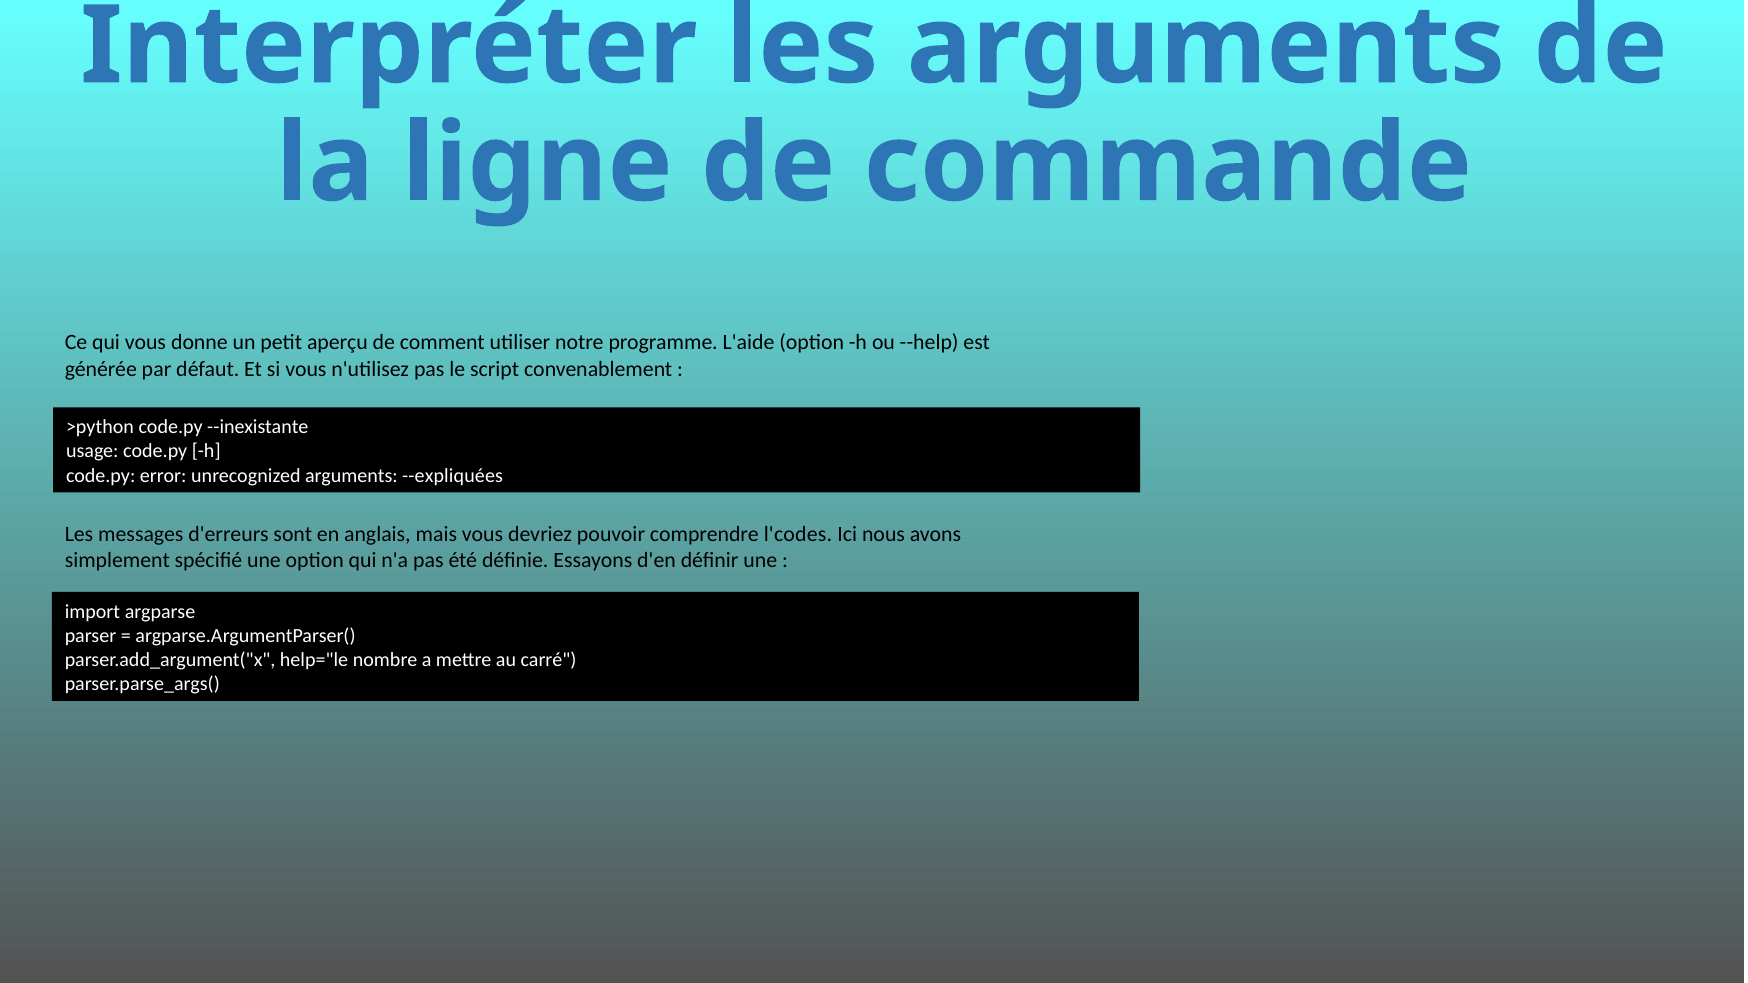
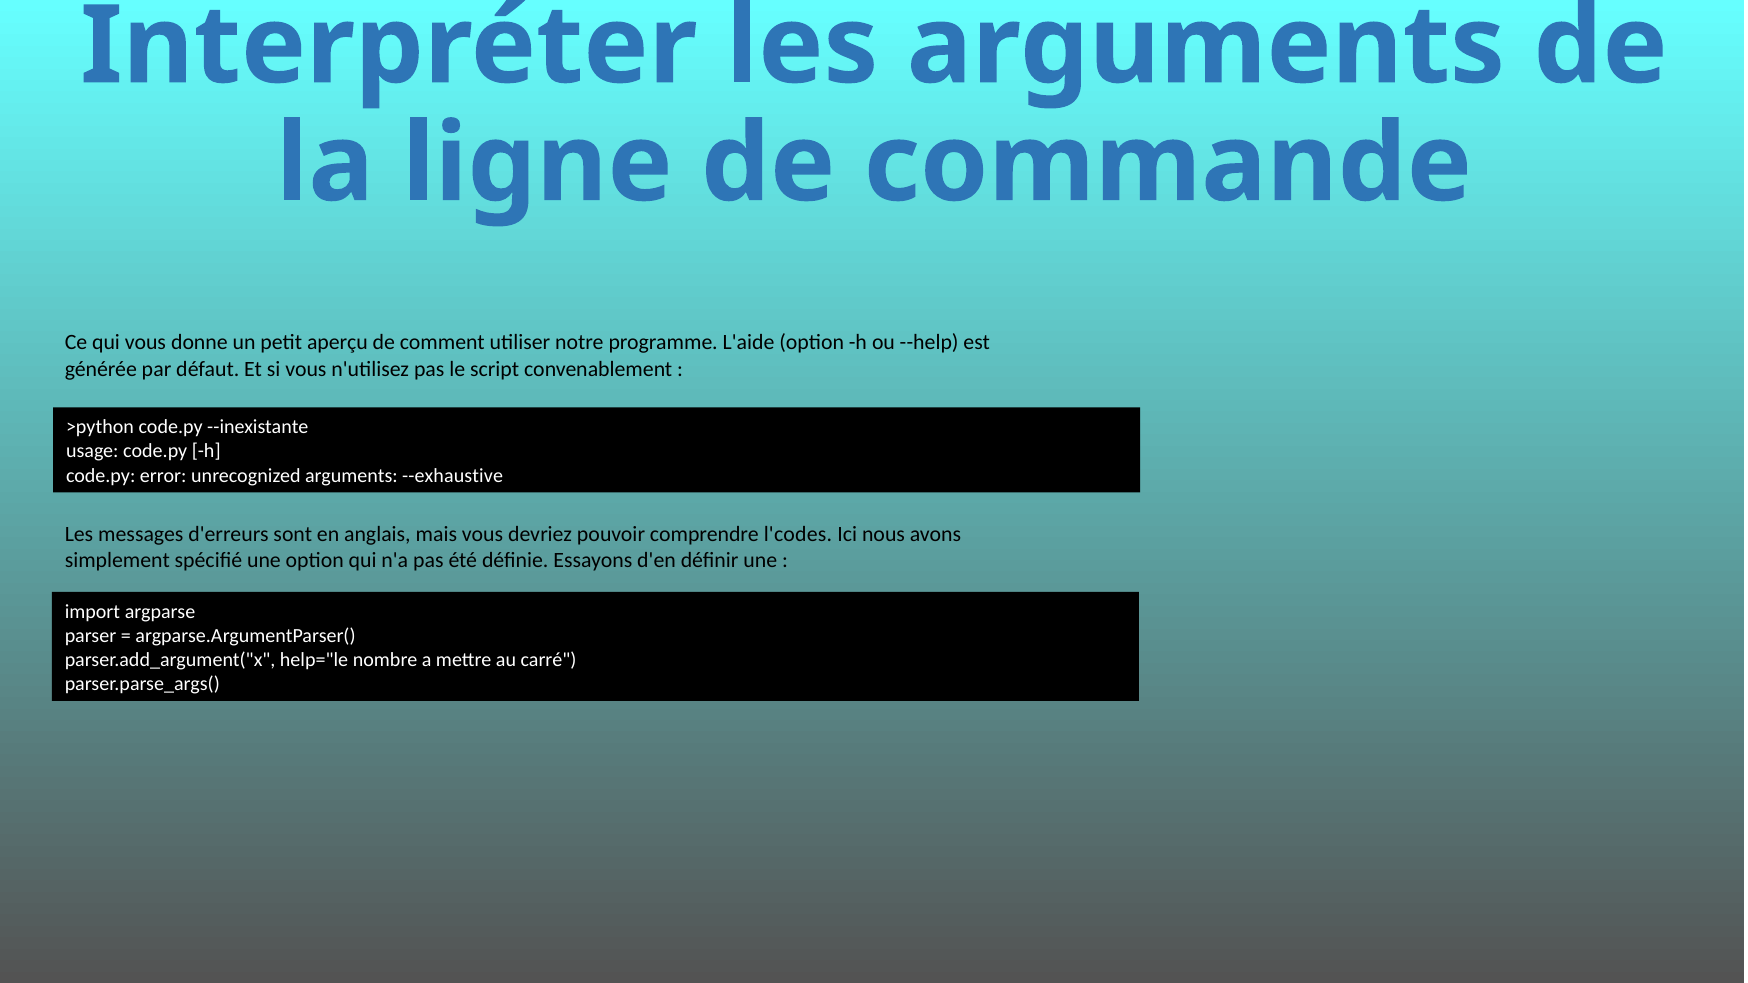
--expliquées: --expliquées -> --exhaustive (453, 476)
